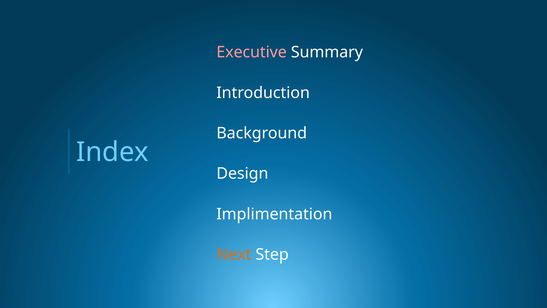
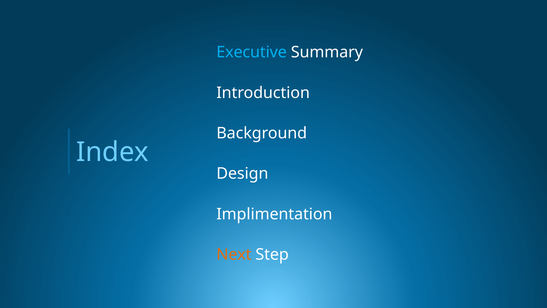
Executive colour: pink -> light blue (252, 52)
